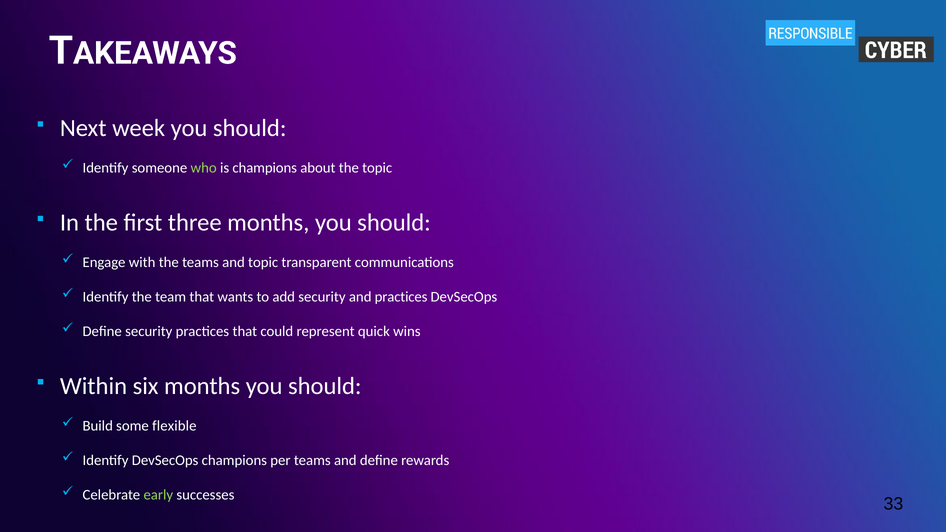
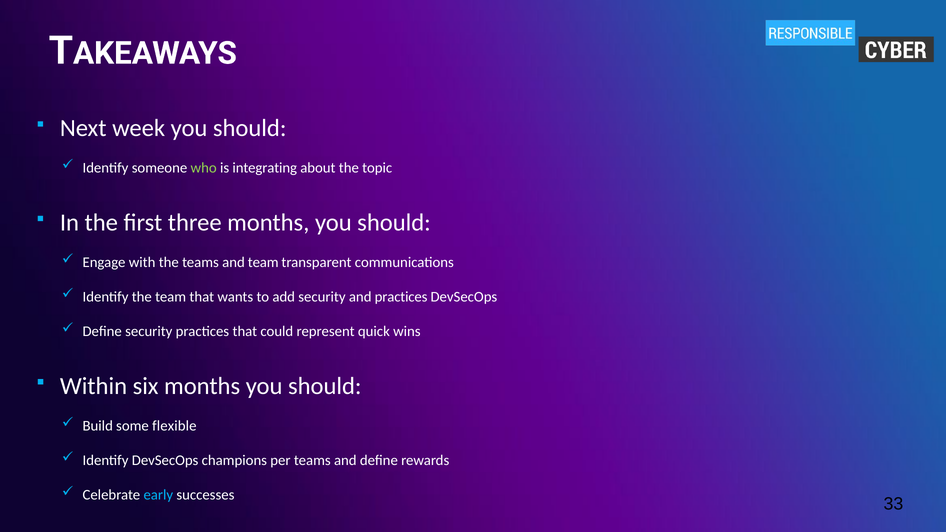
is champions: champions -> integrating (265, 168)
and topic: topic -> team (263, 262)
early colour: light green -> light blue (158, 495)
